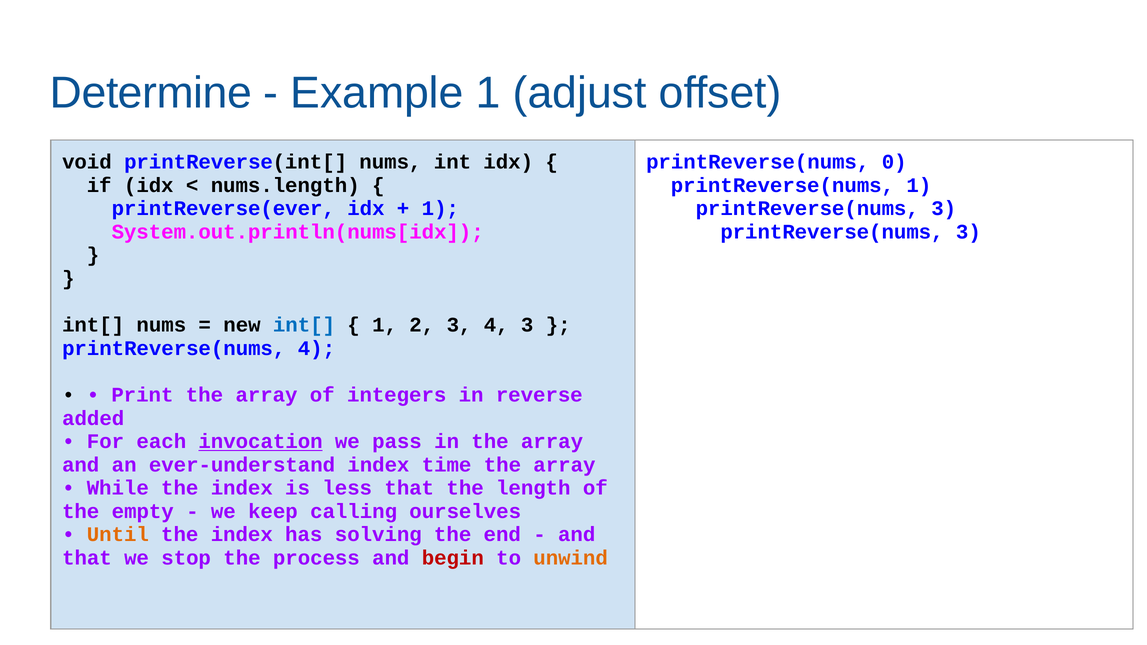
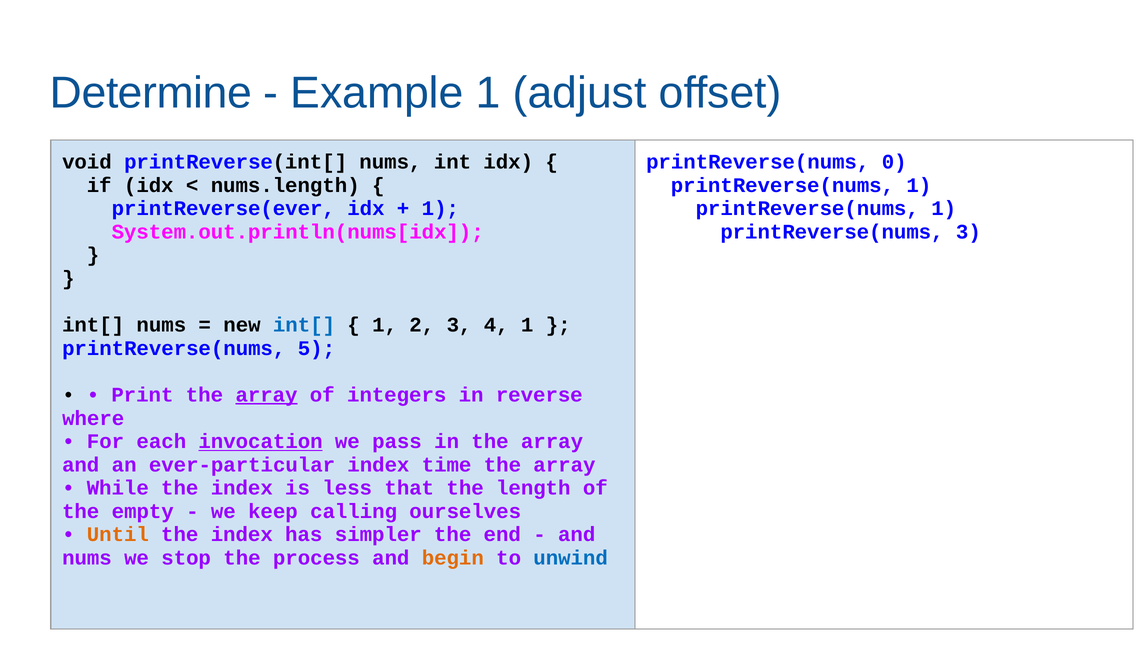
3: 3 -> 1 (944, 209)
4 3: 3 -> 1 (527, 325)
4: 4 -> 5 (316, 348)
array underline: none -> present (267, 395)
added: added -> where (93, 418)
ever-understand: ever-understand -> ever-particular (242, 465)
solving: solving -> simpler (378, 535)
that: that -> nums (87, 558)
begin colour: red -> orange (453, 558)
unwind colour: orange -> blue (571, 558)
